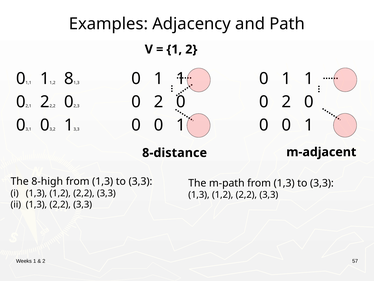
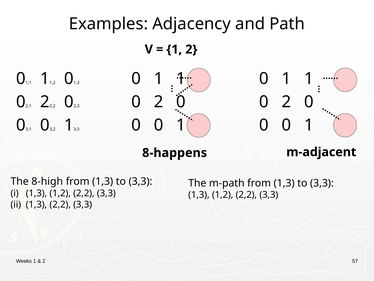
1,2 8: 8 -> 0 (69, 78)
8-distance: 8-distance -> 8-happens (175, 153)
